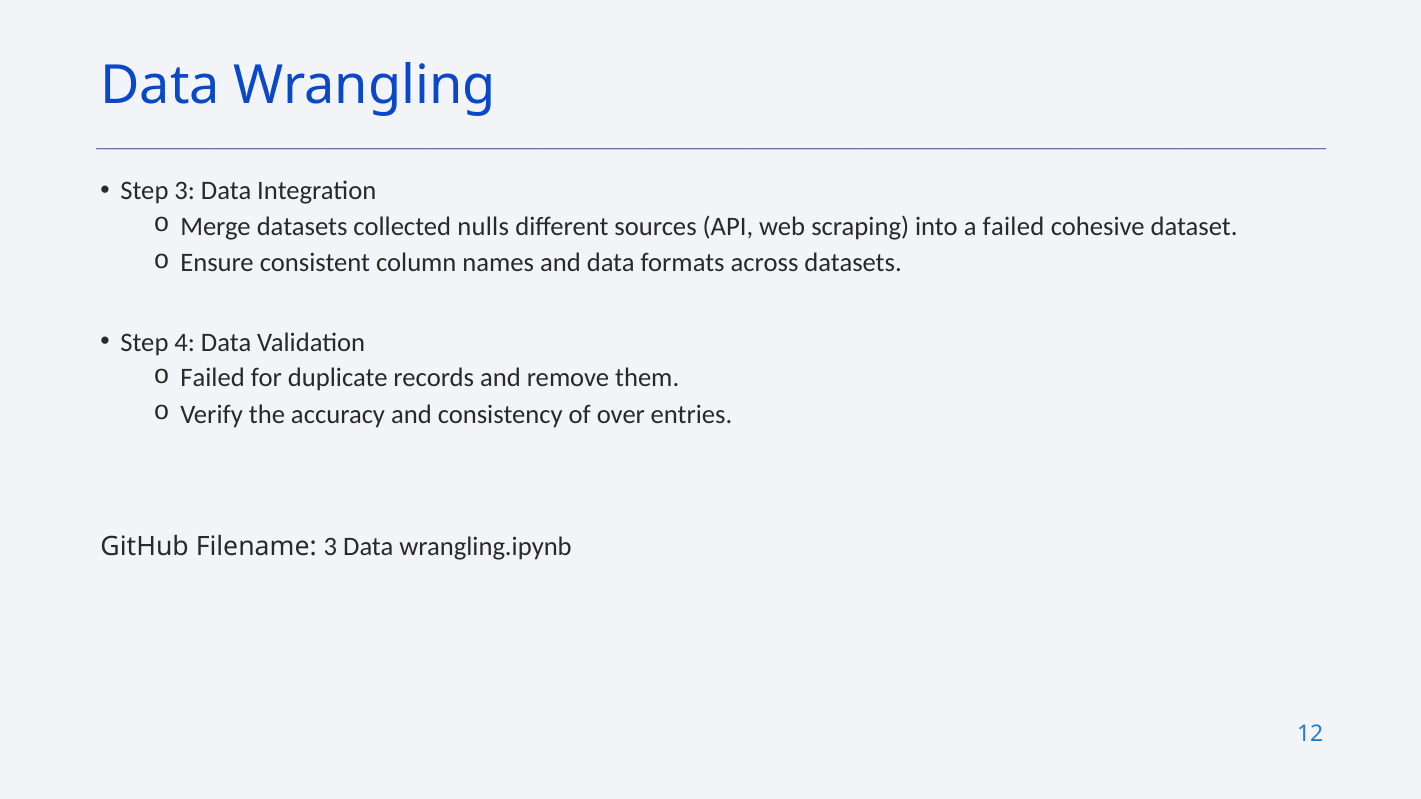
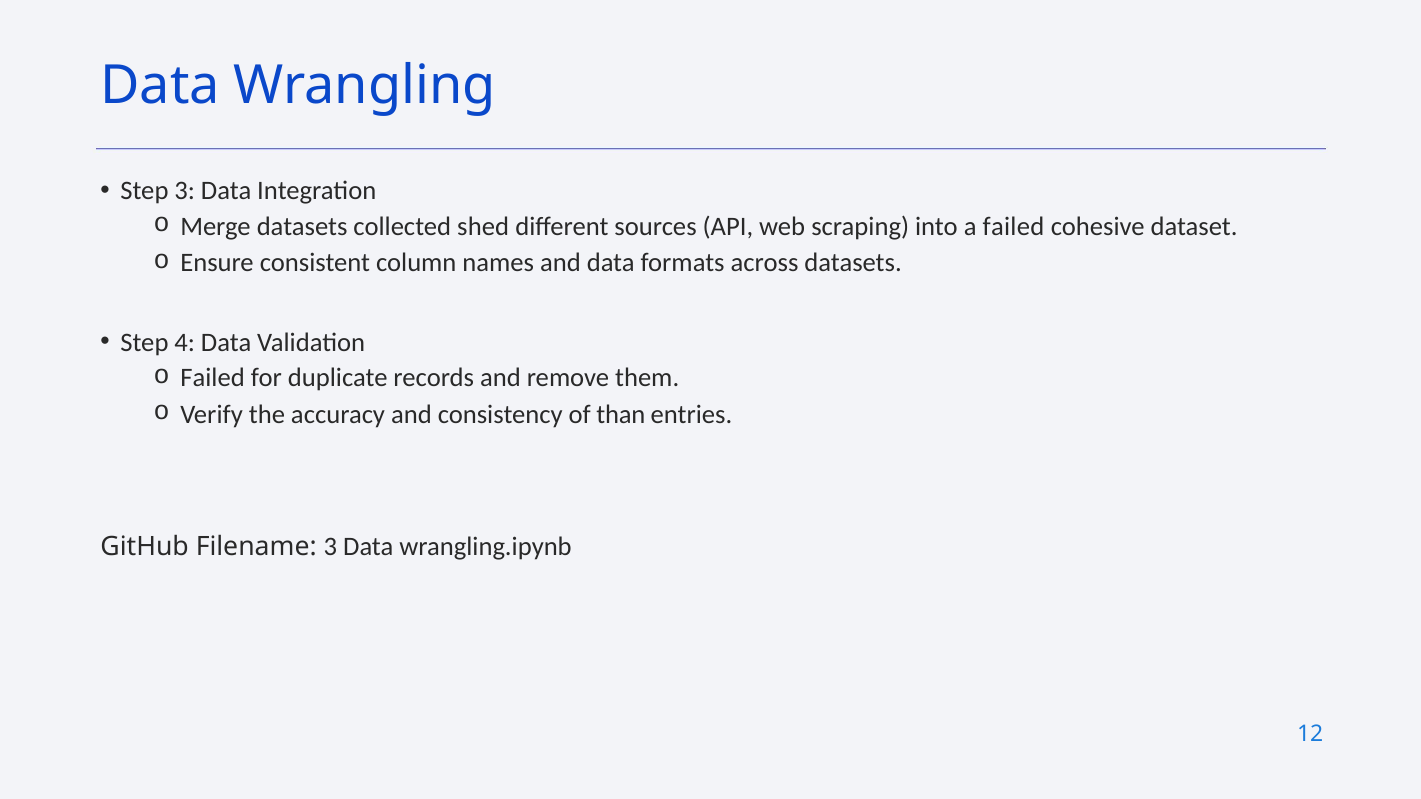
nulls: nulls -> shed (483, 226)
over: over -> than (621, 415)
